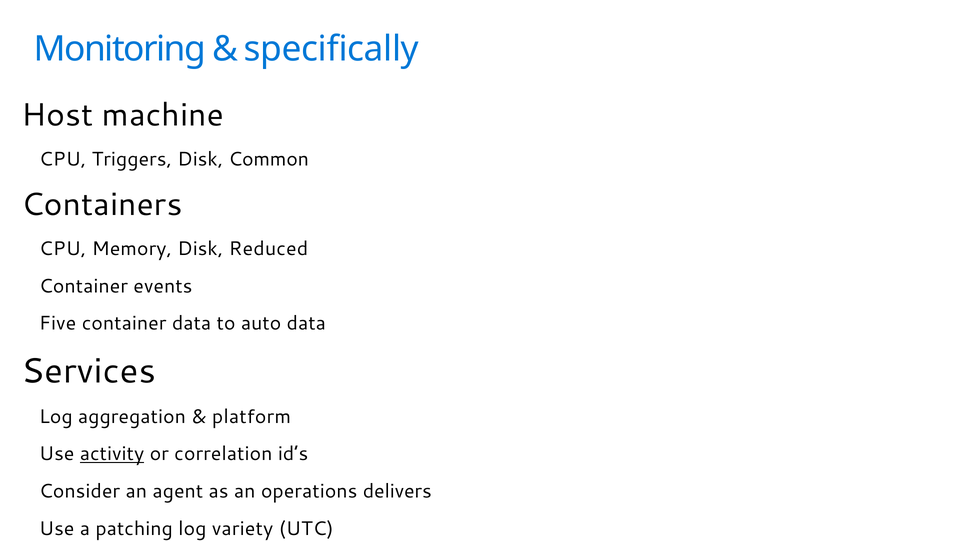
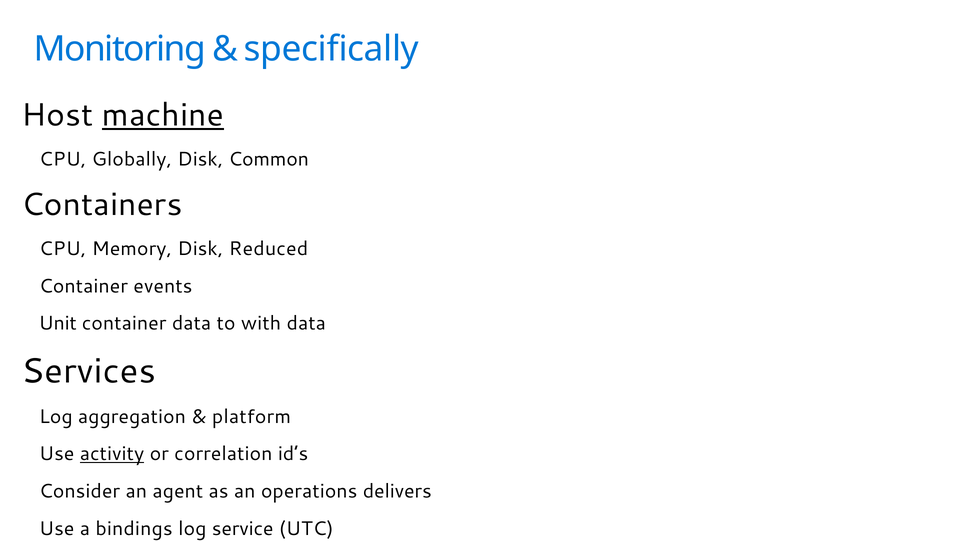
machine underline: none -> present (163, 115)
Triggers: Triggers -> Globally (132, 159)
Five: Five -> Unit (58, 323)
auto: auto -> with (261, 323)
patching: patching -> bindings (134, 528)
variety: variety -> service (243, 528)
